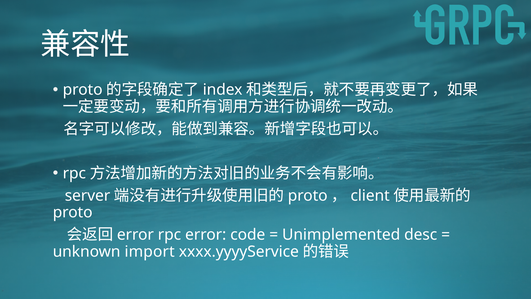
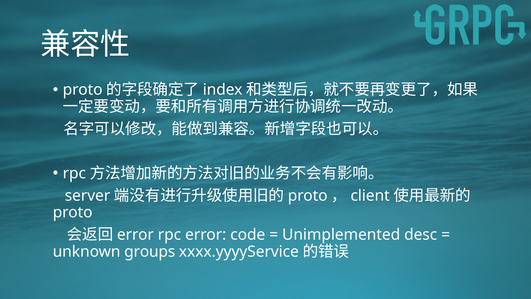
import: import -> groups (150, 251)
